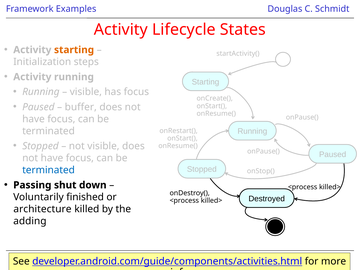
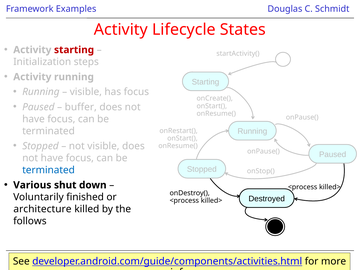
starting colour: orange -> red (74, 50)
Passing: Passing -> Various (32, 185)
adding: adding -> follows (30, 221)
